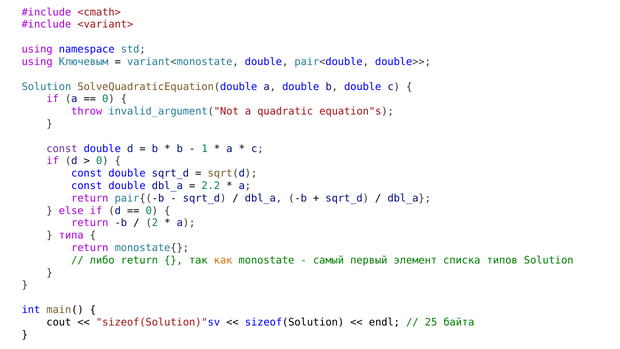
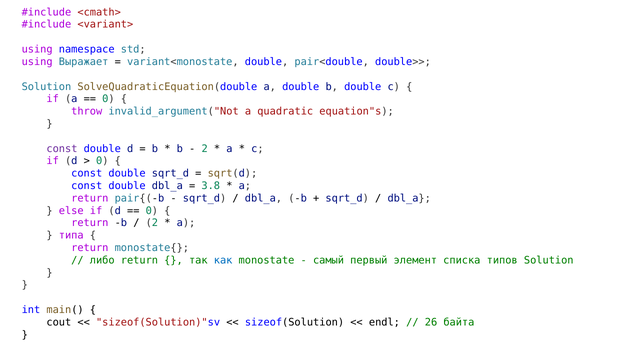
Ключевым: Ключевым -> Выражает (84, 62)
1: 1 -> 2 (205, 149)
2.2: 2.2 -> 3.8 (211, 186)
как colour: orange -> blue (223, 260)
25: 25 -> 26 (431, 322)
